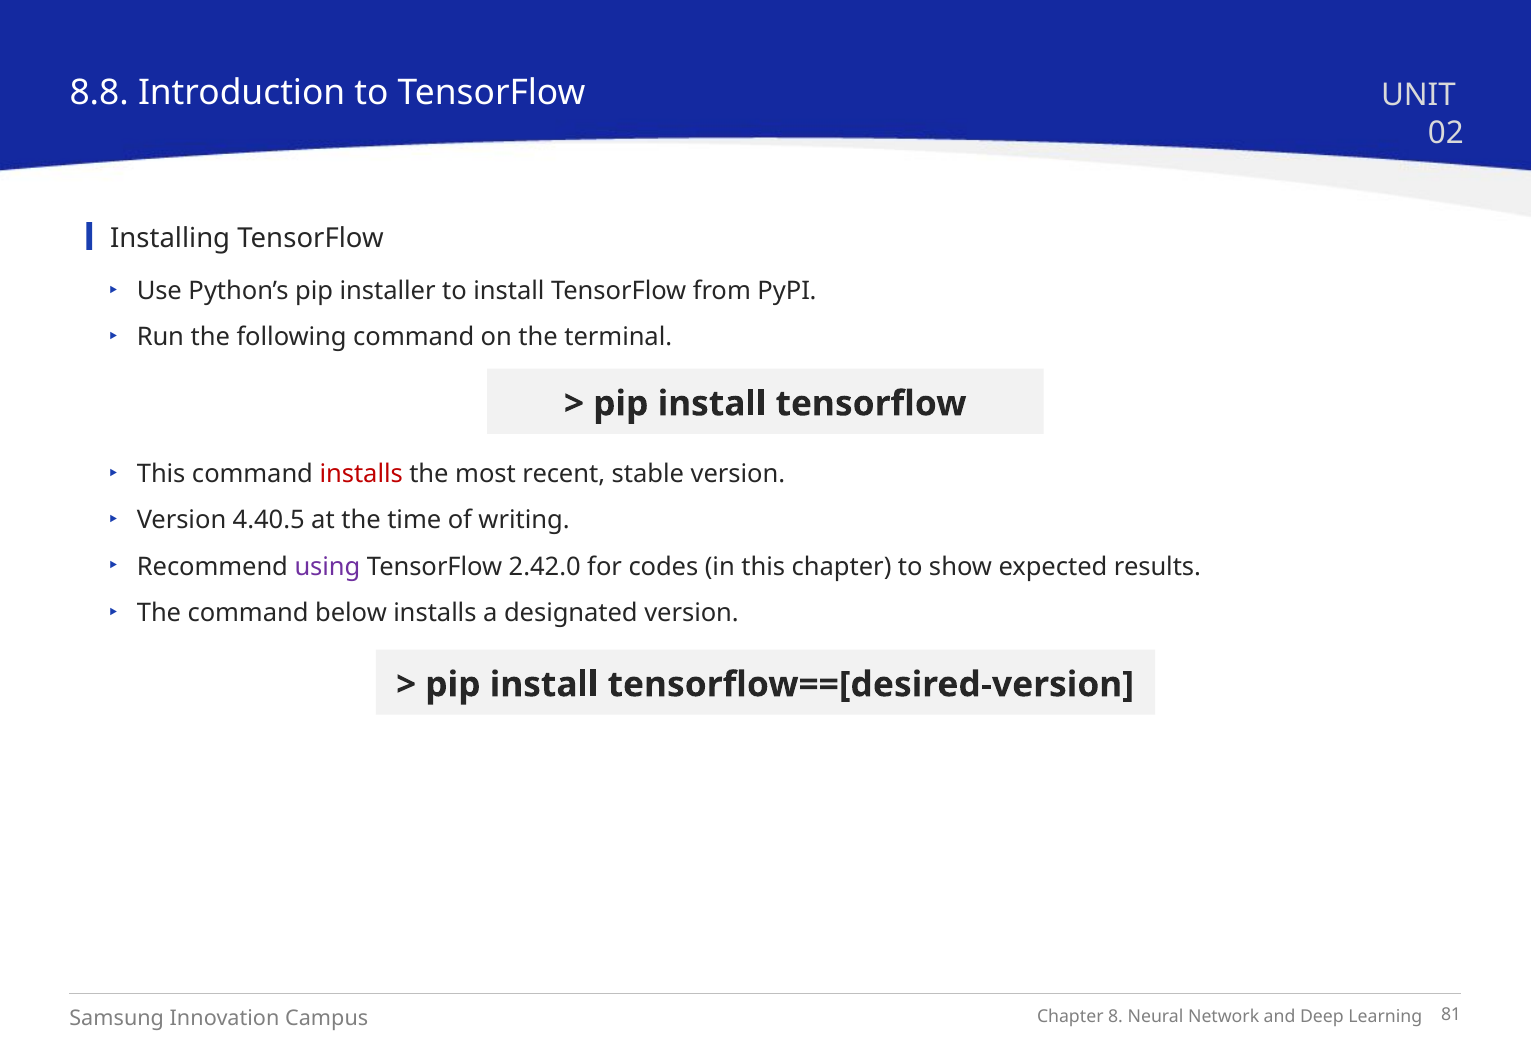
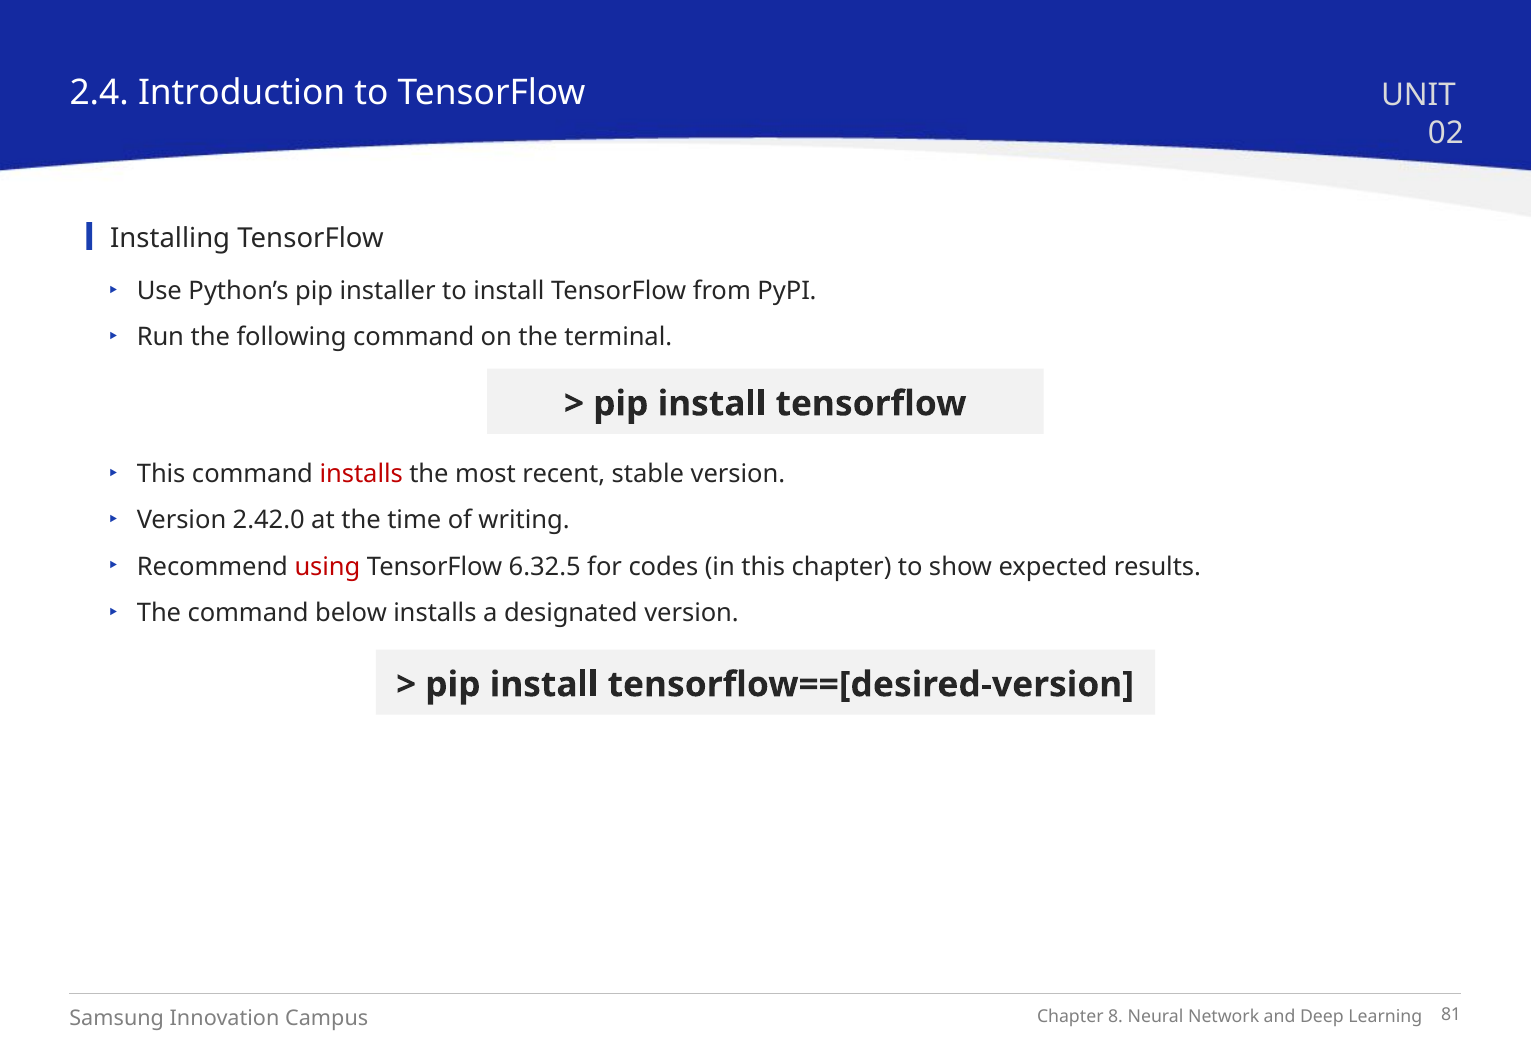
8.8: 8.8 -> 2.4 (99, 93)
4.40.5: 4.40.5 -> 2.42.0 (269, 521)
using colour: purple -> red (327, 567)
2.42.0: 2.42.0 -> 6.32.5 (545, 567)
